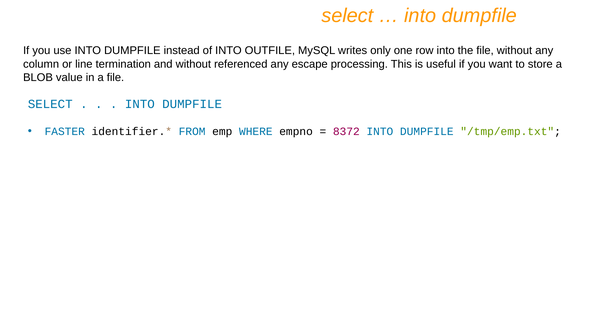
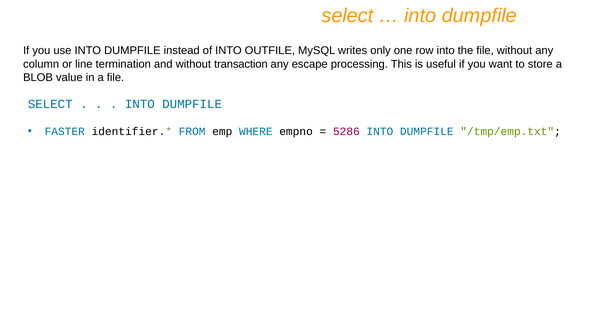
referenced: referenced -> transaction (241, 64)
8372: 8372 -> 5286 (346, 132)
